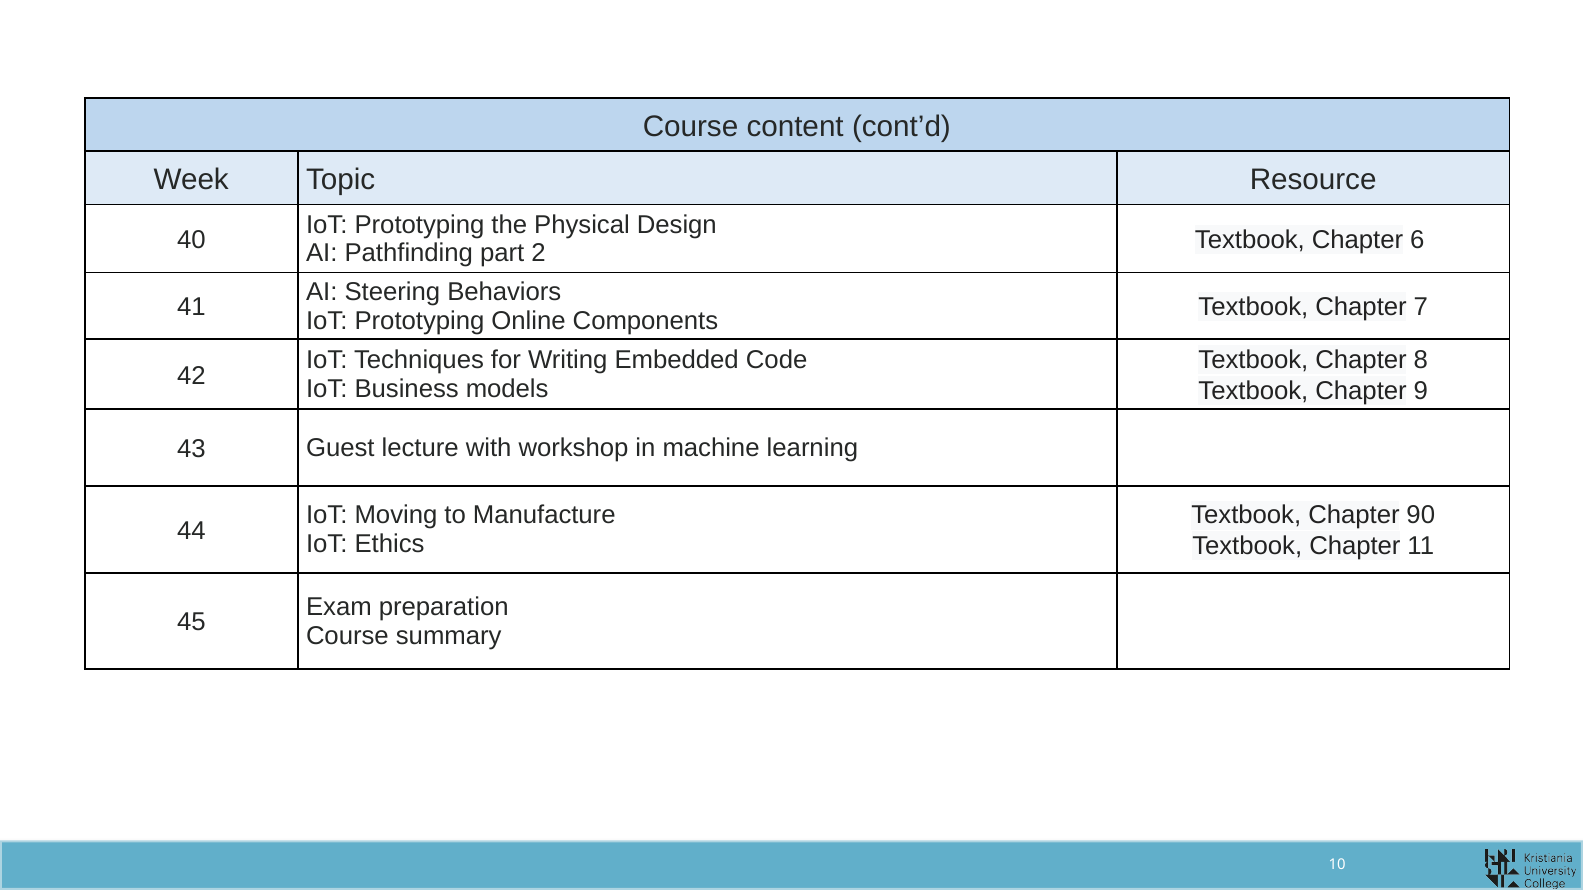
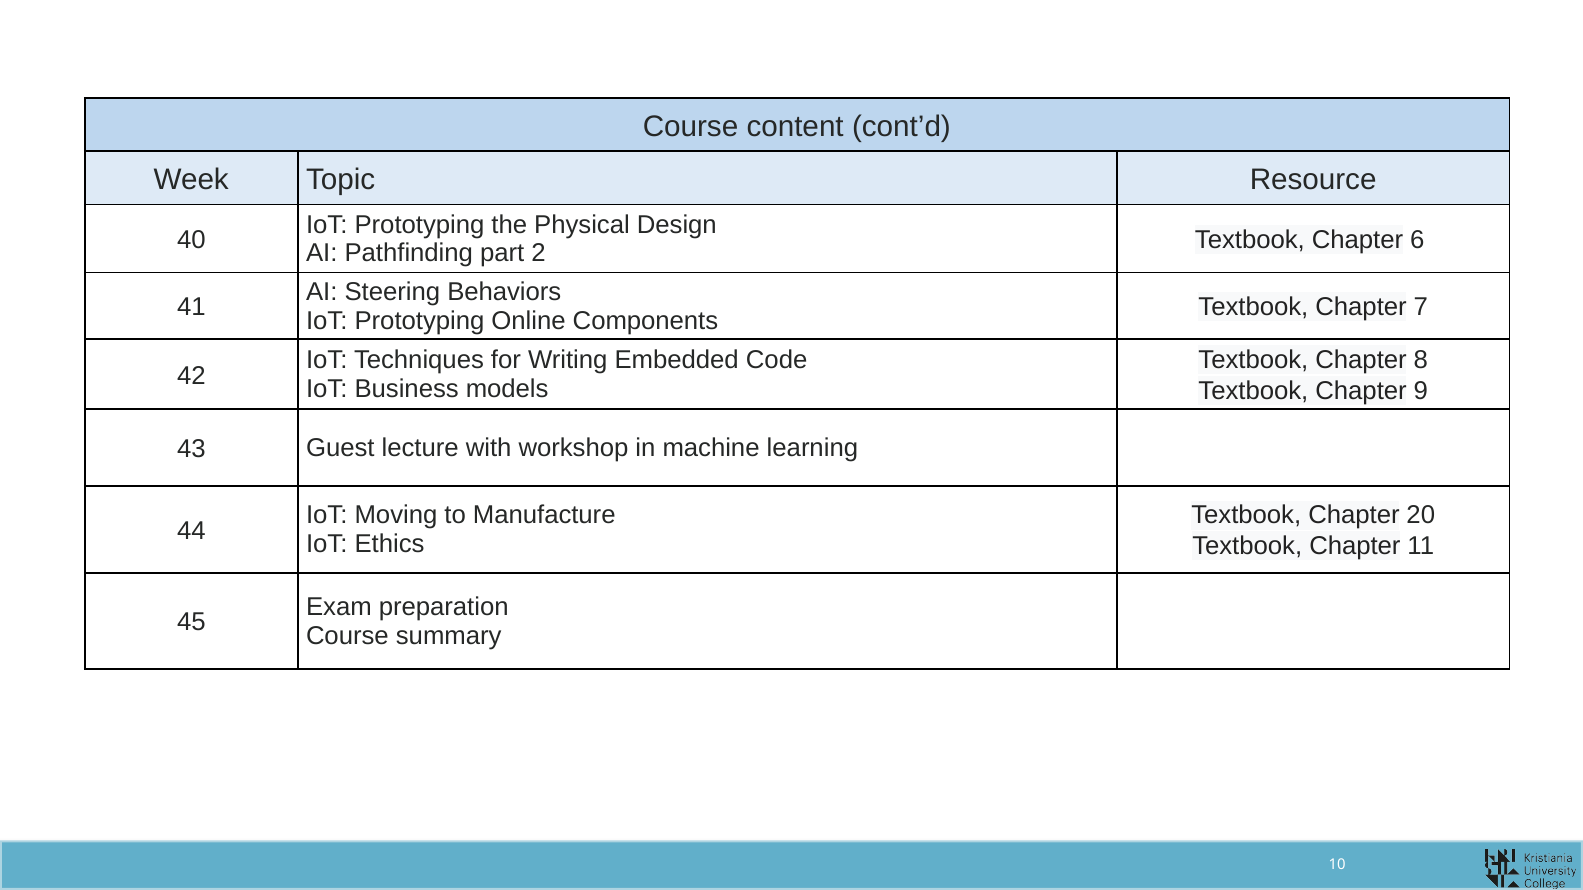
90: 90 -> 20 (1421, 516)
